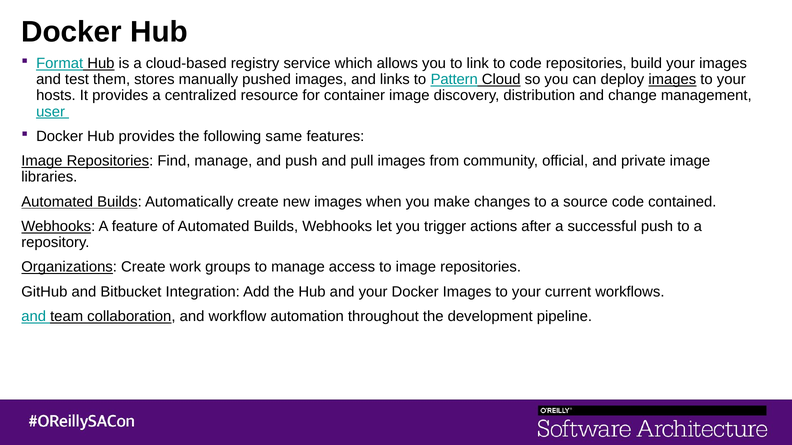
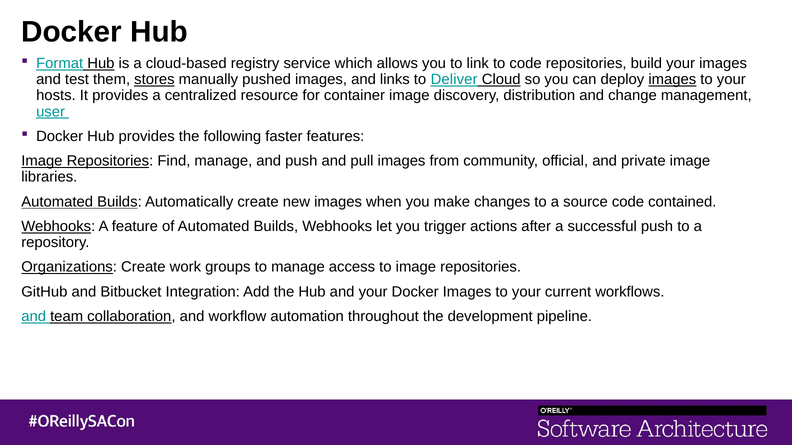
stores underline: none -> present (154, 80)
Pattern: Pattern -> Deliver (454, 80)
same: same -> faster (284, 136)
